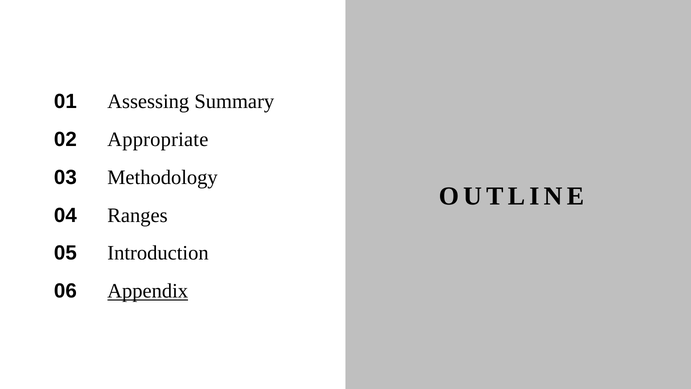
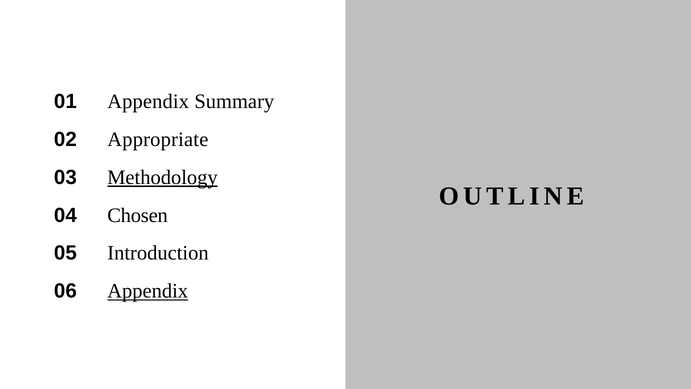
Assessing: Assessing -> Appendix (148, 101)
Methodology underline: none -> present (162, 177)
Ranges: Ranges -> Chosen (138, 215)
